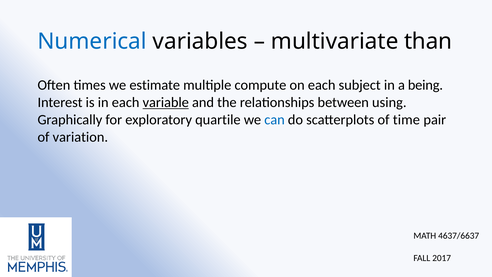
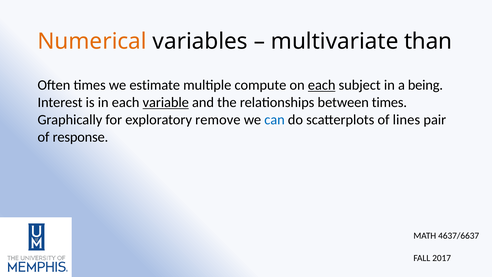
Numerical colour: blue -> orange (92, 41)
each underline: none -> present (322, 85)
between using: using -> times (389, 102)
quartile: quartile -> remove (218, 120)
time: time -> lines (406, 120)
variation: variation -> response (80, 137)
